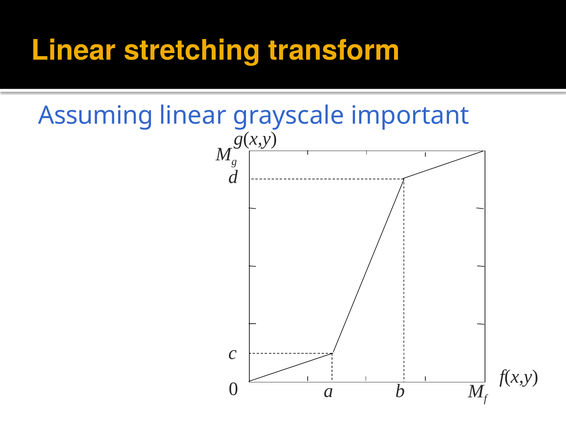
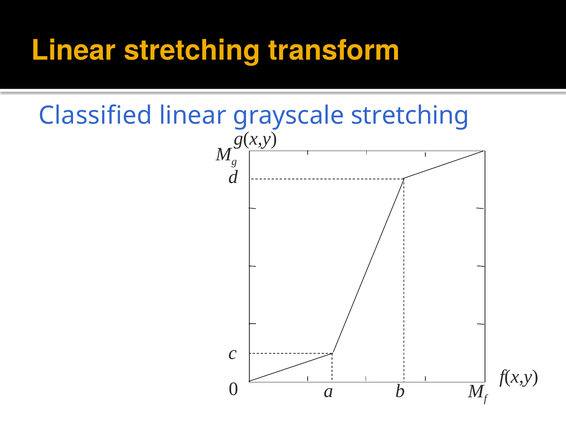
Assuming: Assuming -> Classified (95, 115)
grayscale important: important -> stretching (410, 115)
